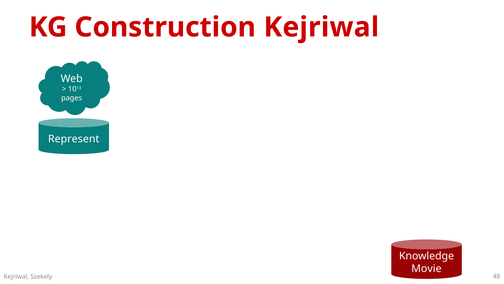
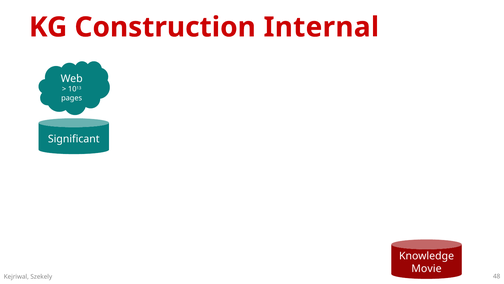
Construction Kejriwal: Kejriwal -> Internal (321, 27)
Represent: Represent -> Significant (74, 139)
